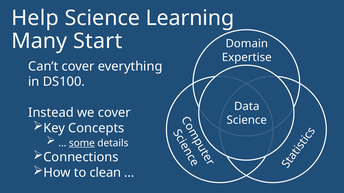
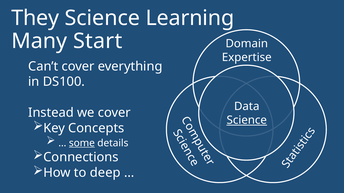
Help: Help -> They (35, 18)
Science underline: none -> present (247, 120)
clean: clean -> deep (105, 173)
